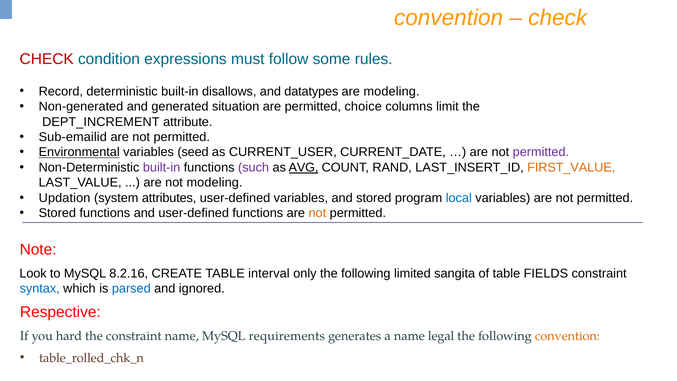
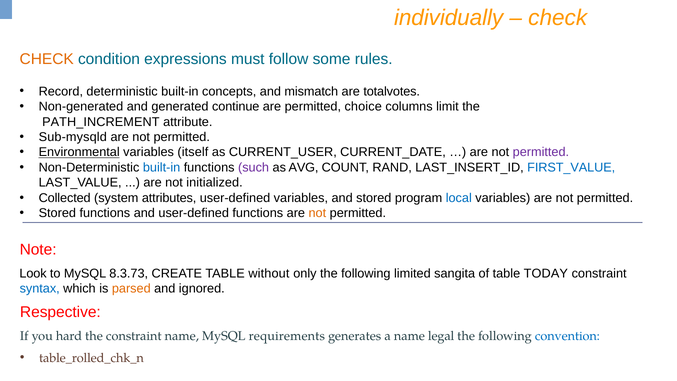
convention: convention -> individually (449, 18)
CHECK colour: red -> orange (47, 59)
disallows: disallows -> concepts (229, 91)
datatypes: datatypes -> mismatch (311, 91)
are modeling: modeling -> totalvotes (392, 91)
situation: situation -> continue (236, 107)
DEPT_INCREMENT: DEPT_INCREMENT -> PATH_INCREMENT (101, 122)
Sub-emailid: Sub-emailid -> Sub-mysqld (73, 137)
seed: seed -> itself (193, 152)
built-in colour: purple -> blue (162, 167)
AVG underline: present -> none (304, 167)
FIRST_VALUE colour: orange -> blue (571, 167)
not modeling: modeling -> initialized (215, 183)
Updation: Updation -> Collected (65, 198)
8.2.16: 8.2.16 -> 8.3.73 (129, 273)
interval: interval -> without (269, 273)
FIELDS: FIELDS -> TODAY (546, 273)
parsed colour: blue -> orange (131, 288)
convention colour: orange -> blue (567, 336)
